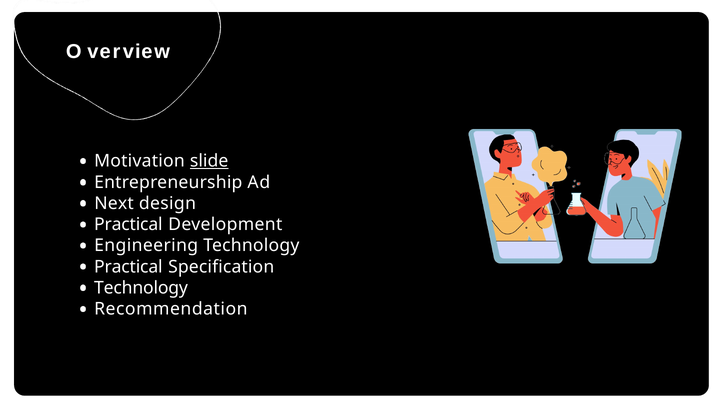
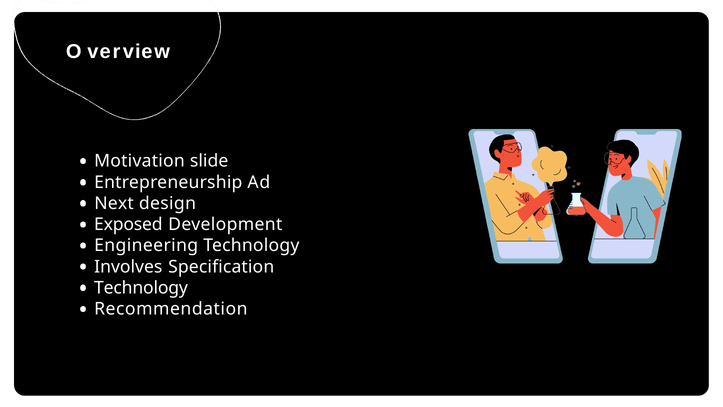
slide underline: present -> none (209, 161)
Practical: Practical -> Exposed (128, 224)
Practical: Practical -> Involves (128, 266)
